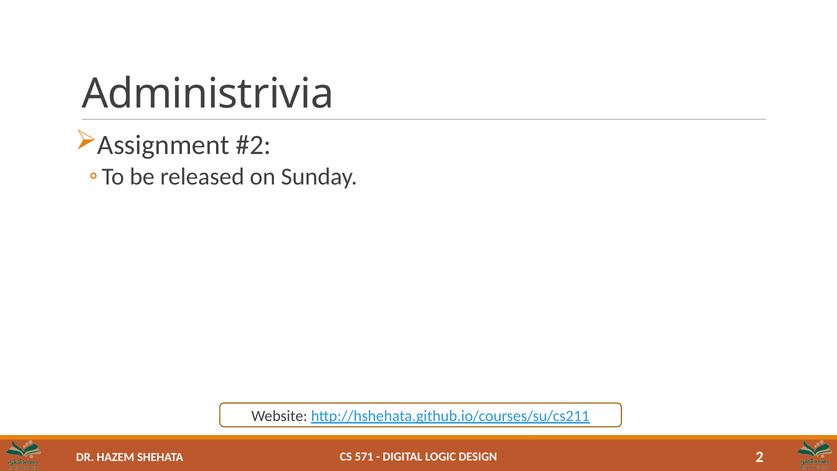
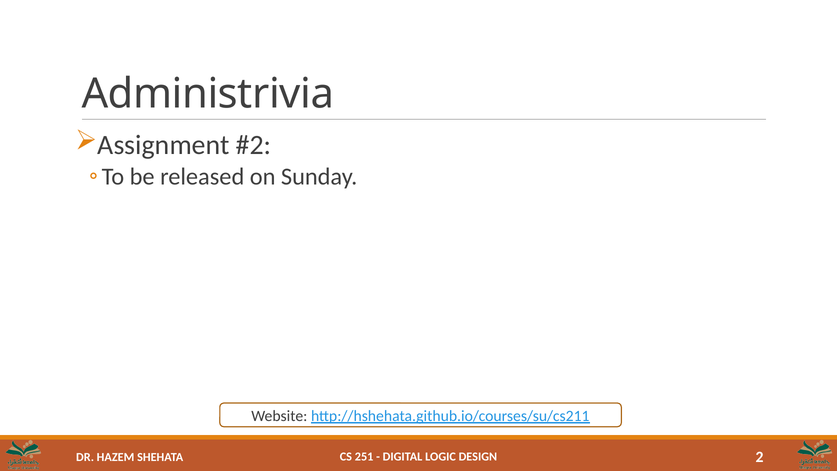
571: 571 -> 251 (364, 457)
